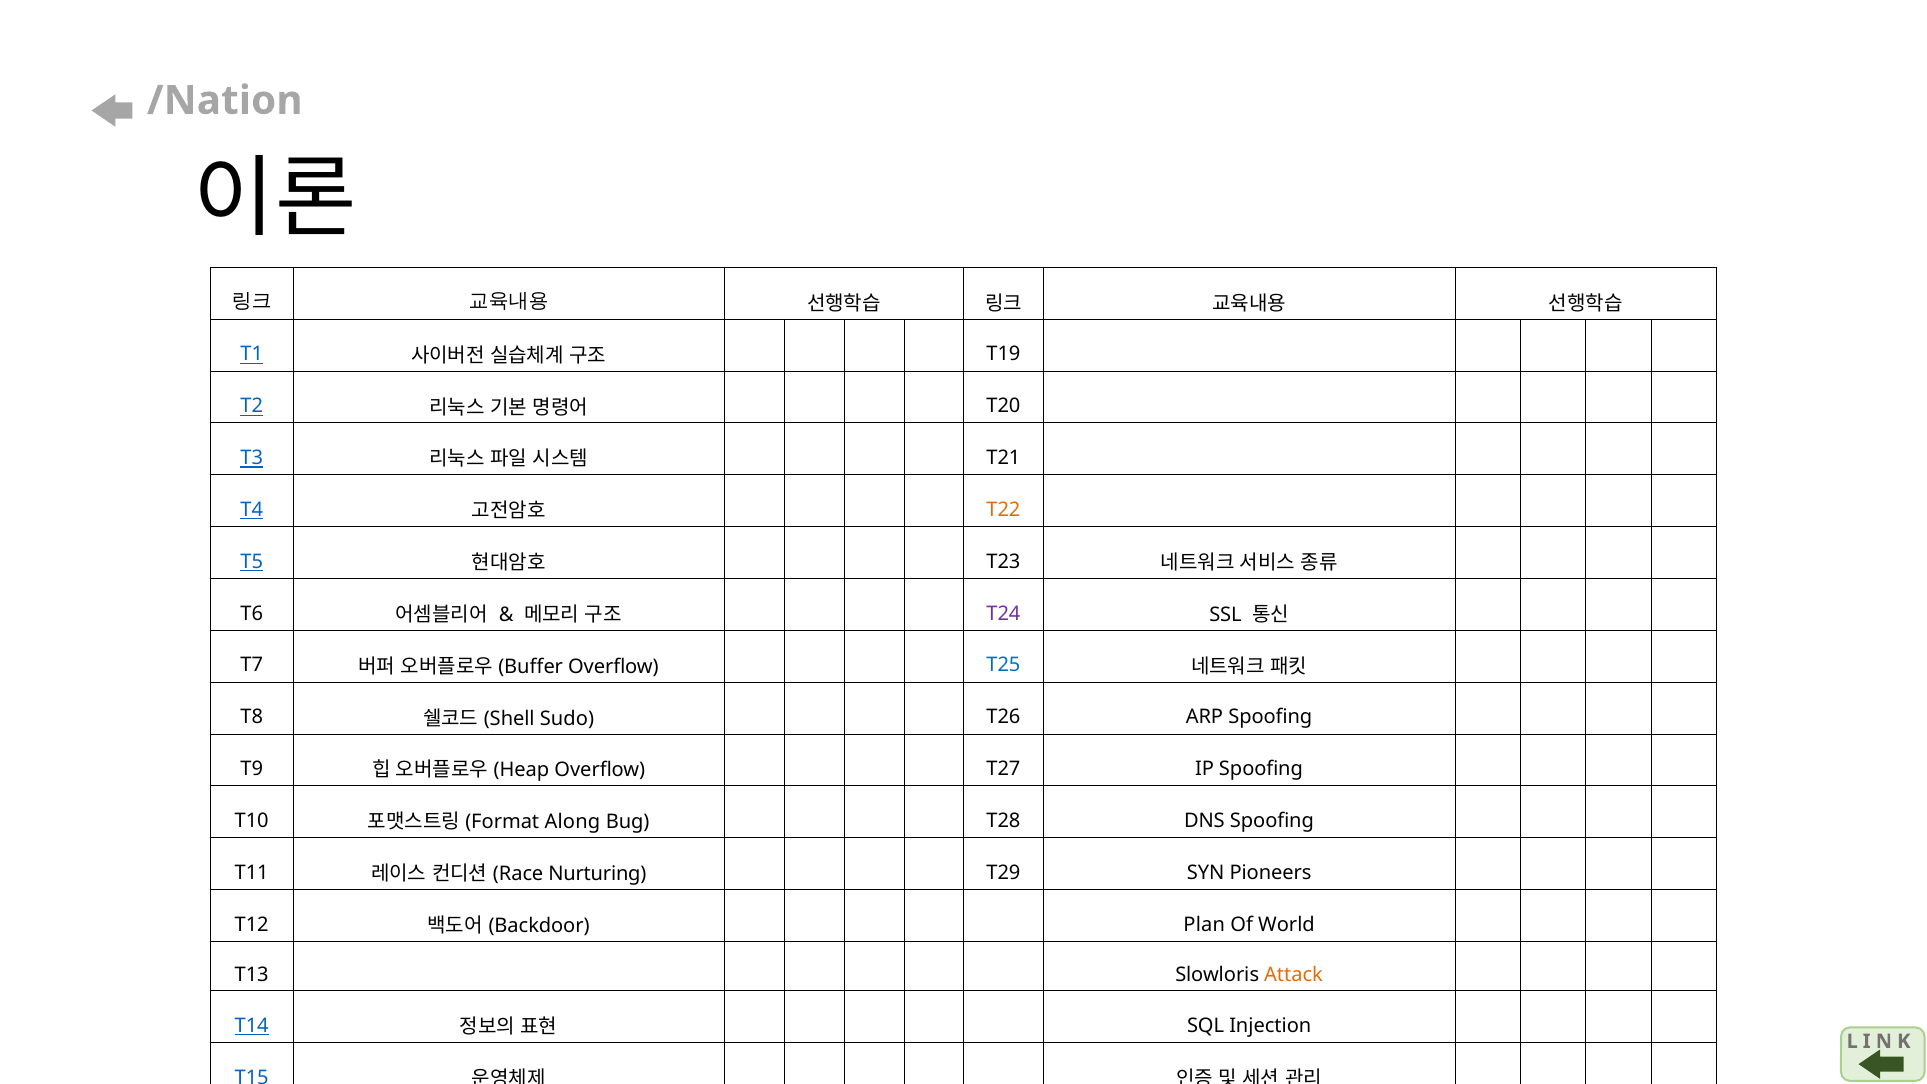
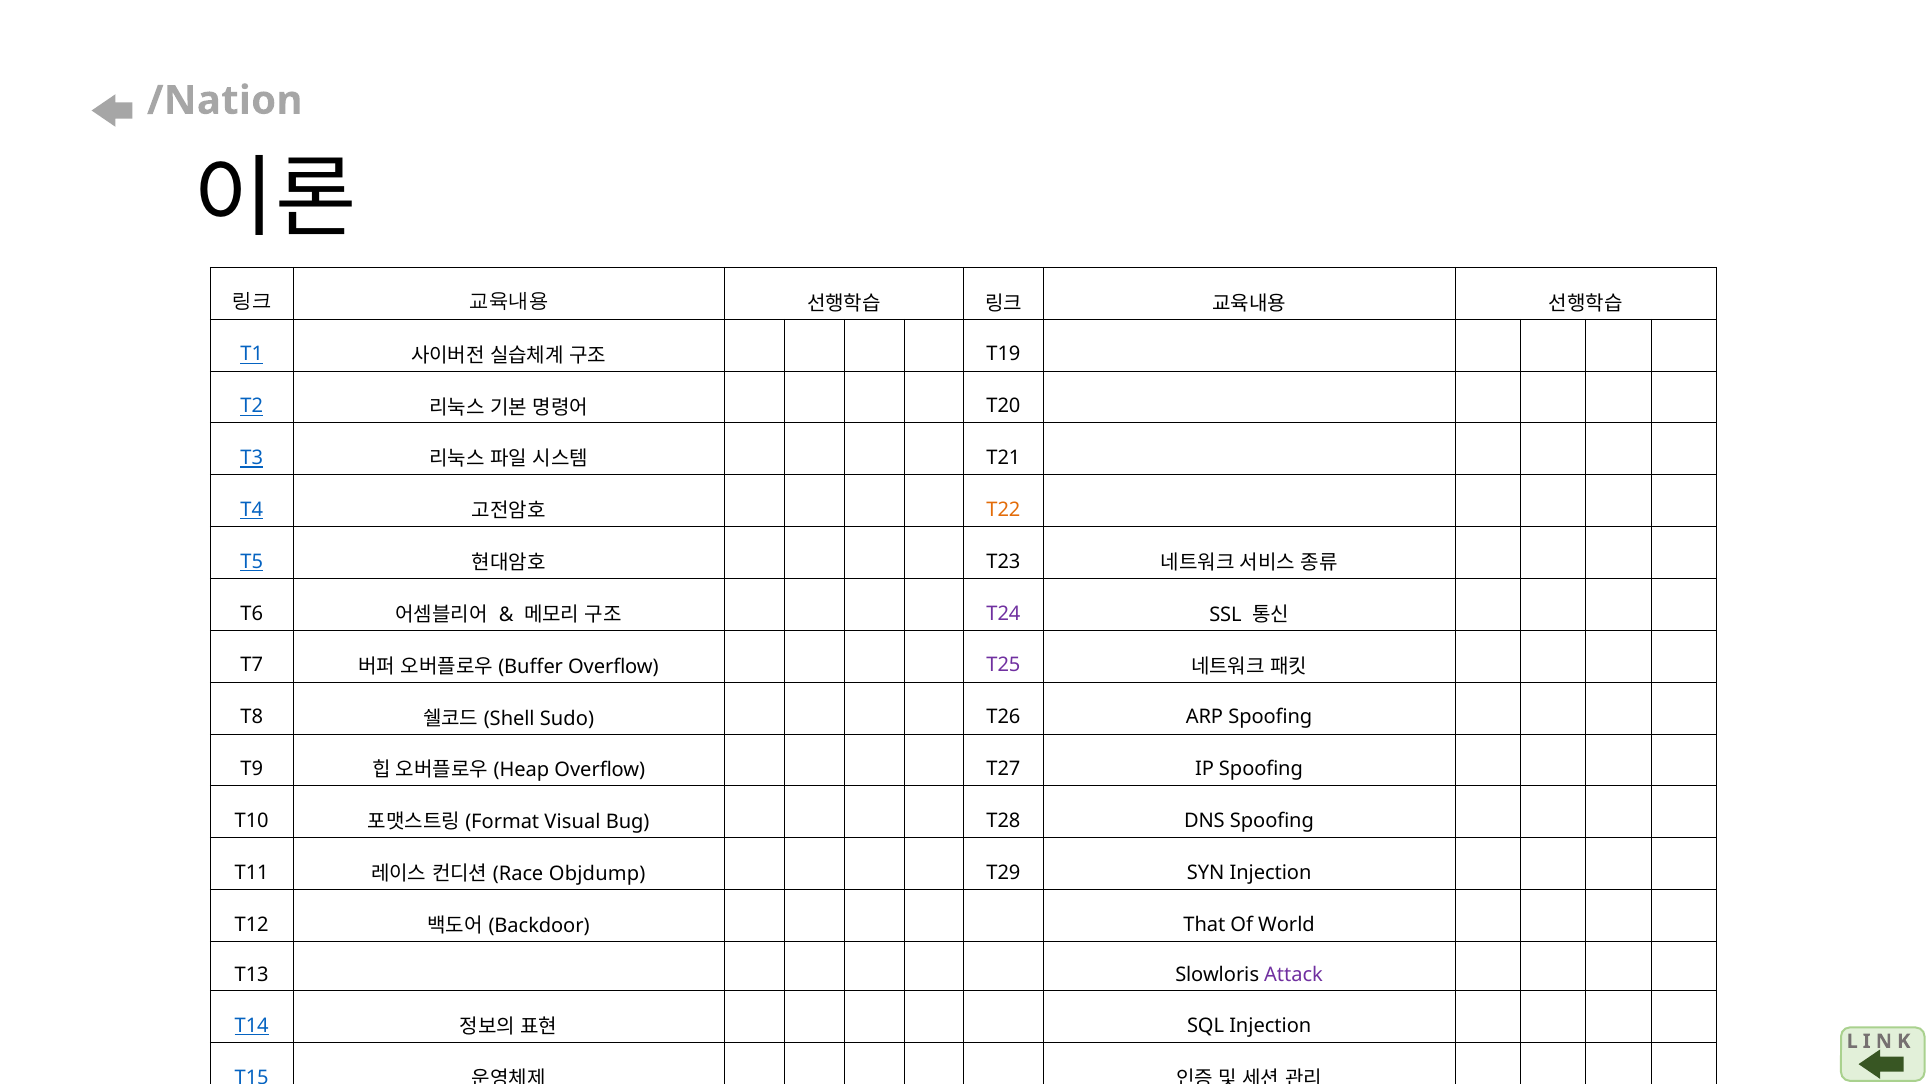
T25 colour: blue -> purple (1003, 665)
Along: Along -> Visual (572, 822)
Nurturing: Nurturing -> Objdump (597, 874)
SYN Pioneers: Pioneers -> Injection (1271, 873)
Plan: Plan -> That (1204, 924)
Attack colour: orange -> purple (1294, 975)
